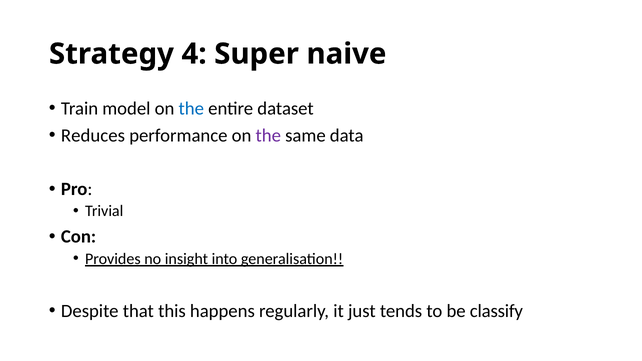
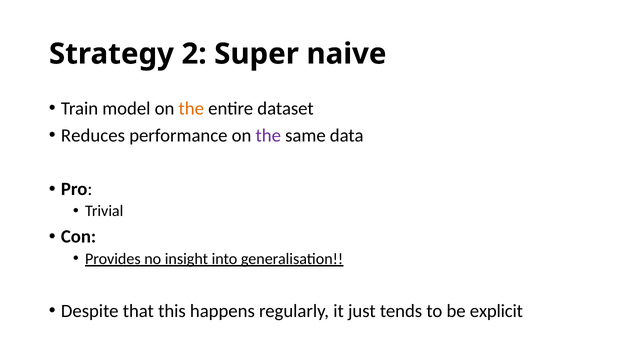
4: 4 -> 2 (194, 54)
the colour: blue -> orange (191, 109)
classify: classify -> explicit (496, 311)
